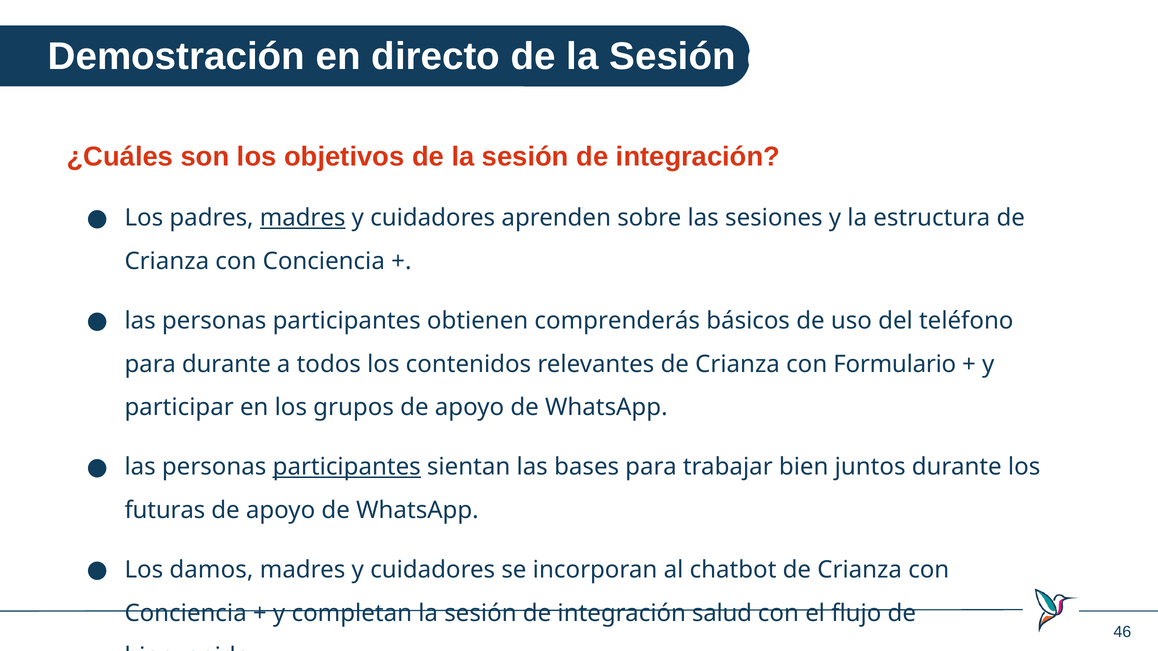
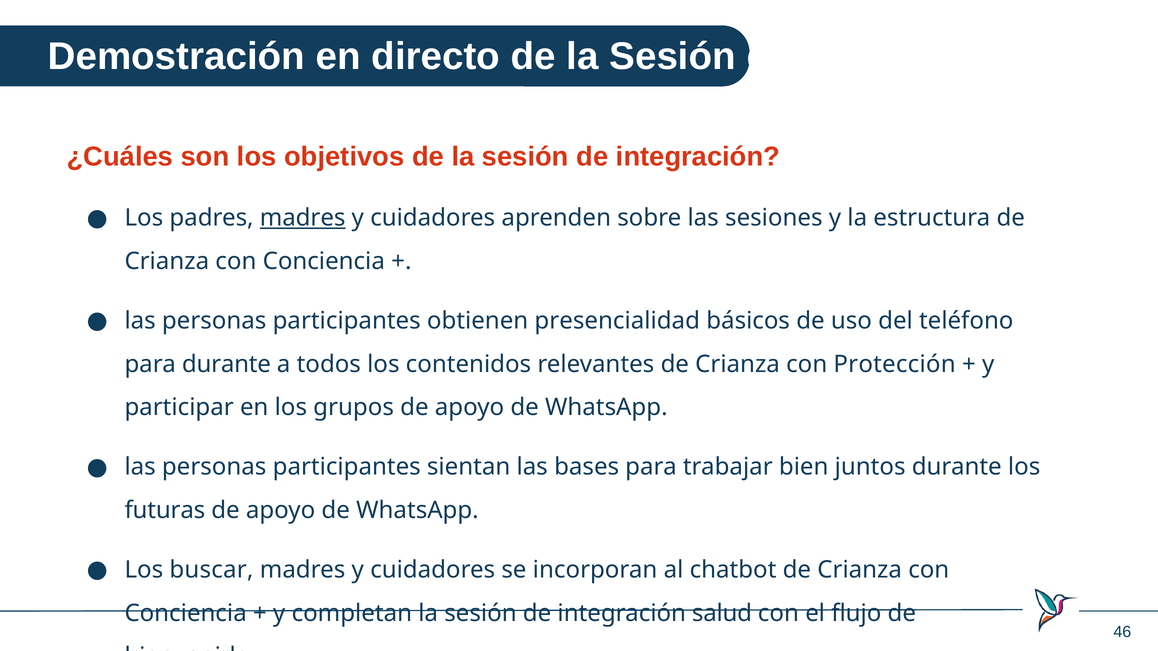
comprenderás: comprenderás -> presencialidad (617, 321)
Formulario: Formulario -> Protección (895, 364)
participantes underline: present -> none (347, 467)
damos: damos -> buscar (211, 570)
